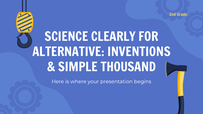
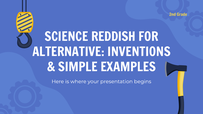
CLEARLY: CLEARLY -> REDDISH (113, 37)
THOUSAND: THOUSAND -> EXAMPLES (128, 67)
